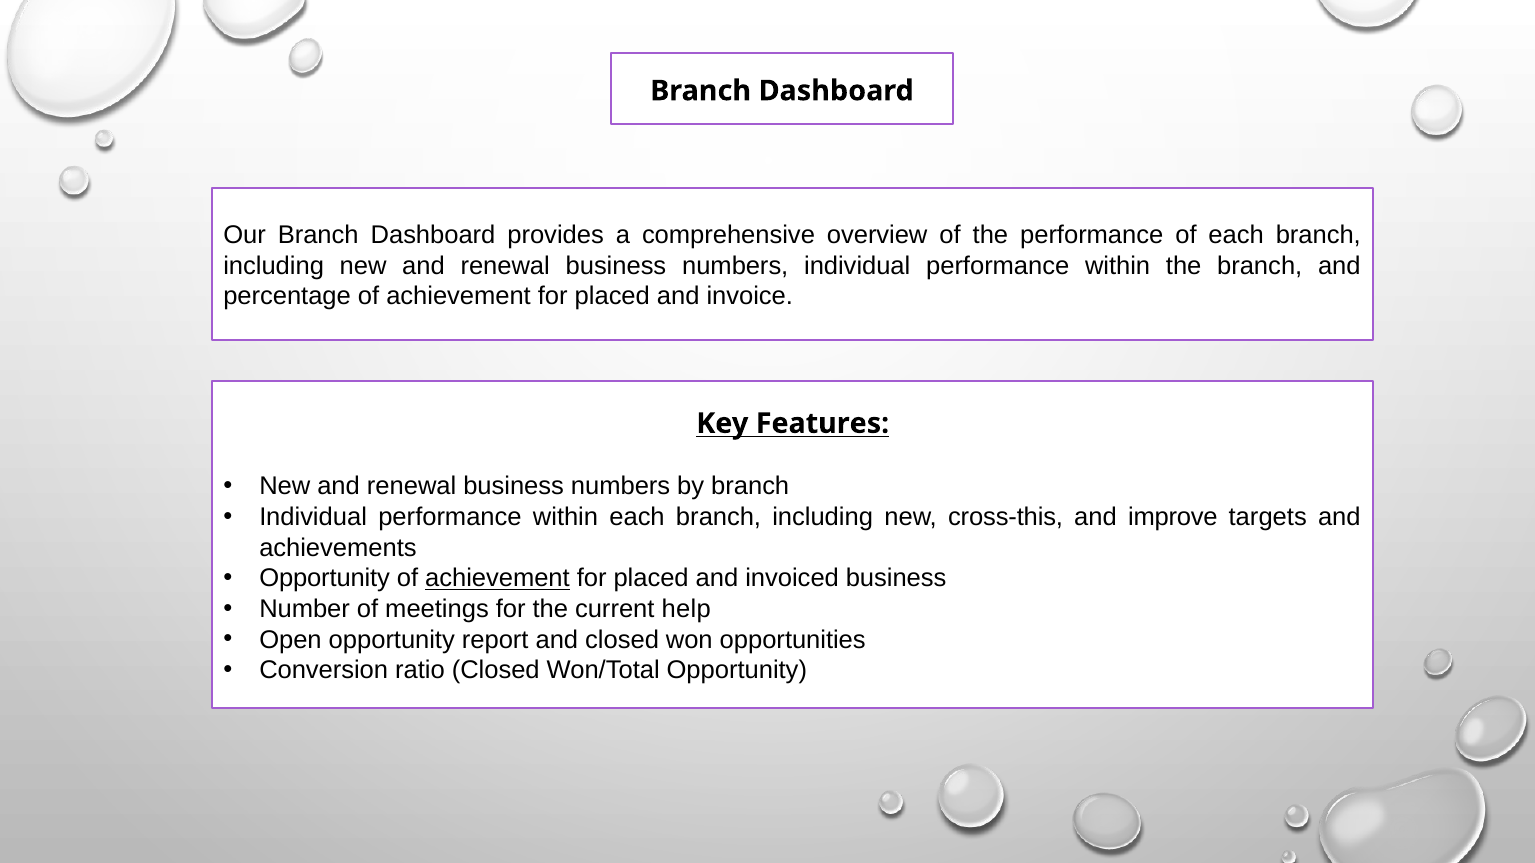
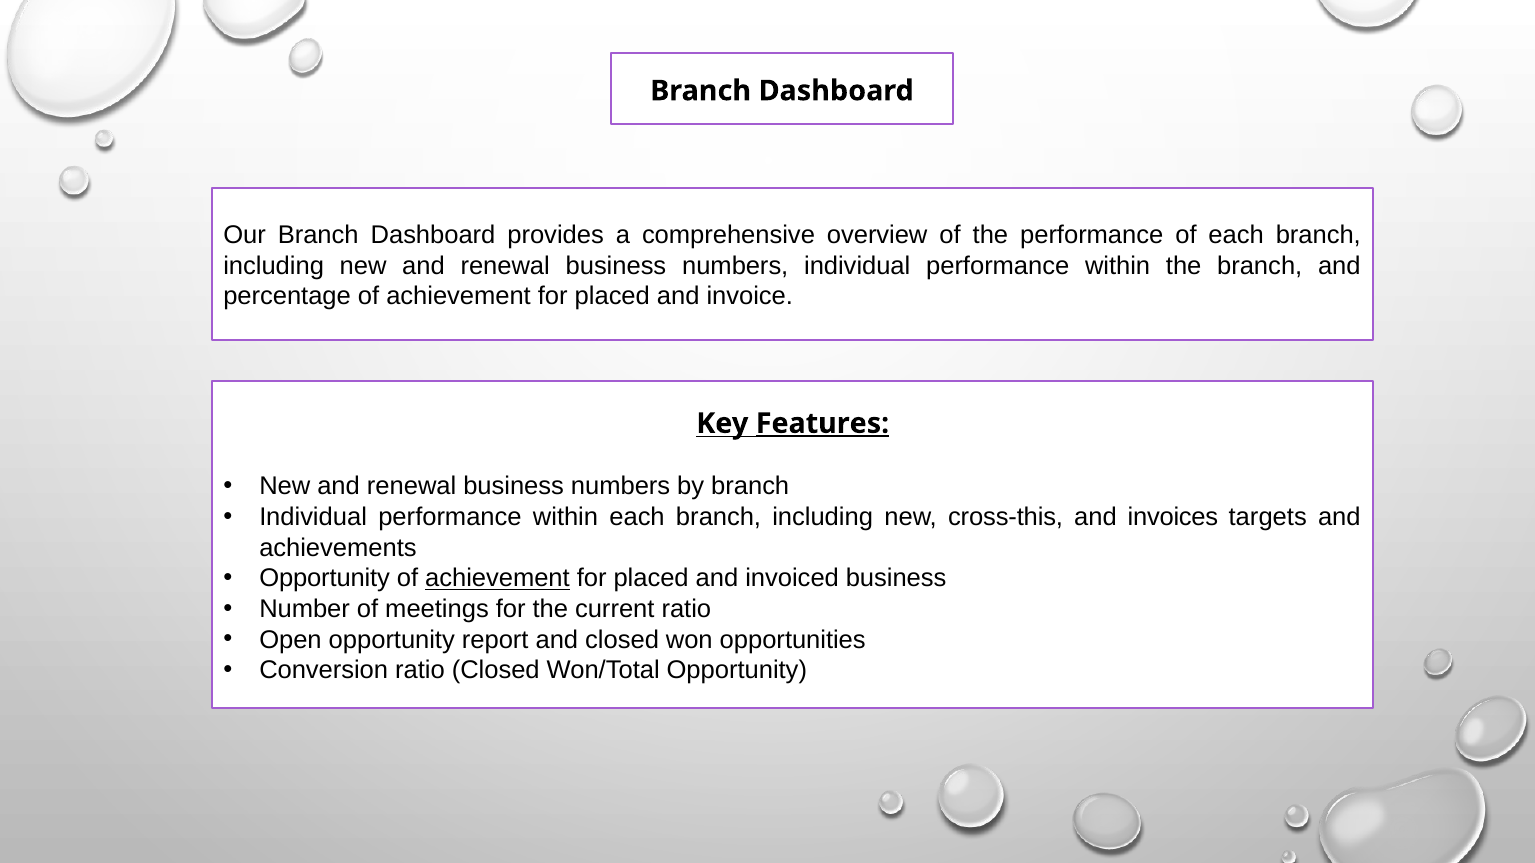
Features underline: none -> present (822, 424)
improve: improve -> invoices (1173, 517)
current help: help -> ratio (686, 609)
